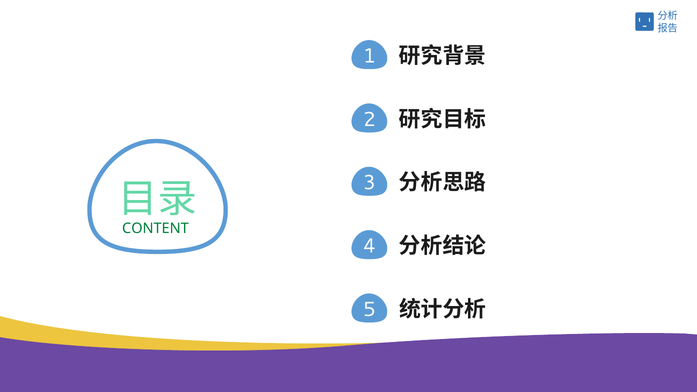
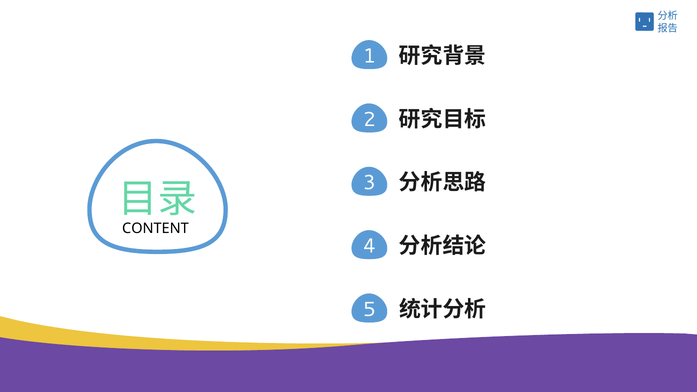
CONTENT colour: green -> black (155, 228)
